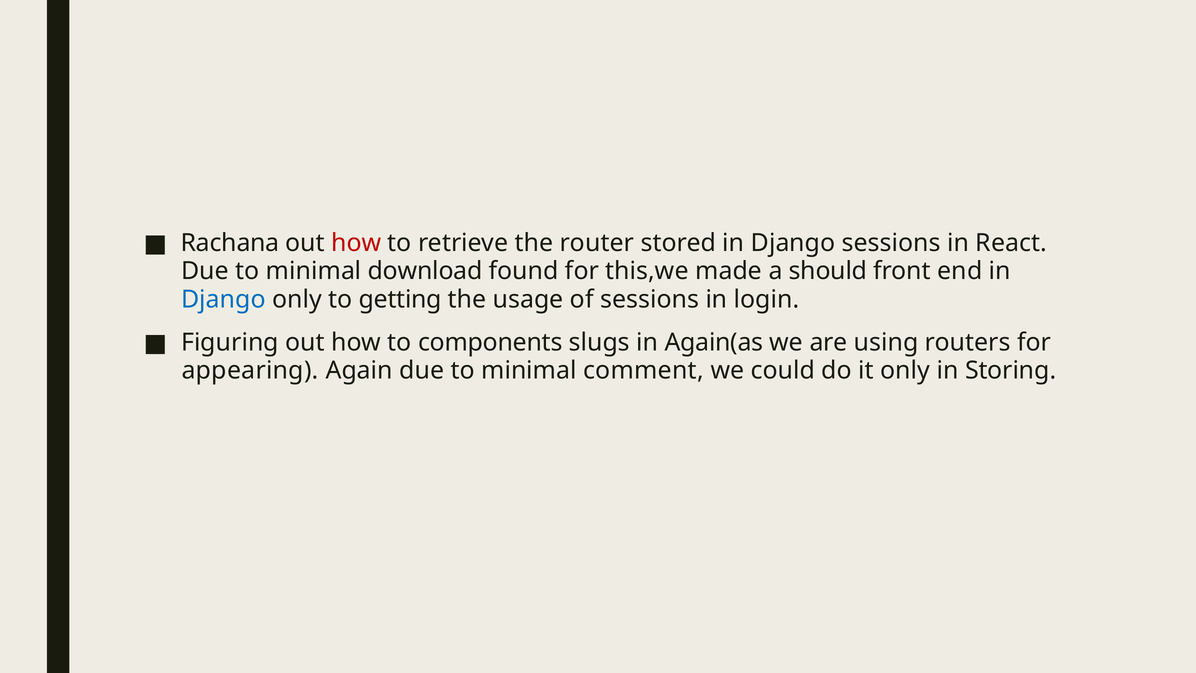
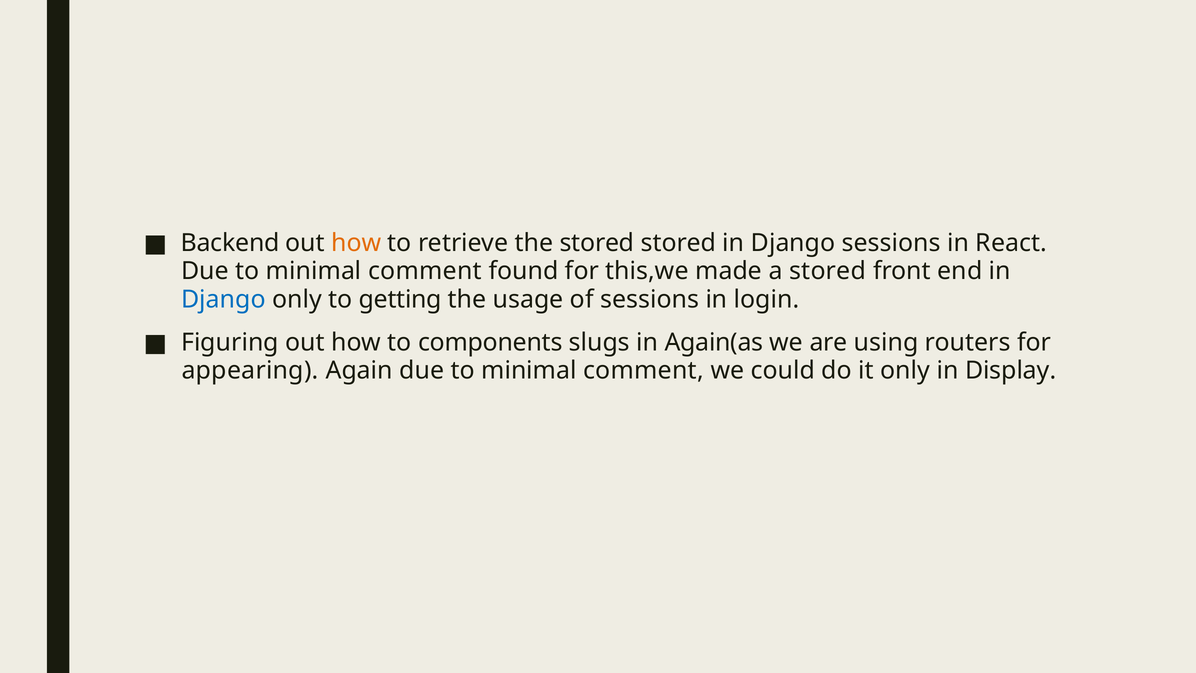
Rachana: Rachana -> Backend (230, 243)
how colour: red -> orange (356, 243)
the router: router -> stored (597, 243)
download: download -> comment (425, 271)
a should: should -> stored (828, 271)
Storing: Storing -> Display (1011, 370)
